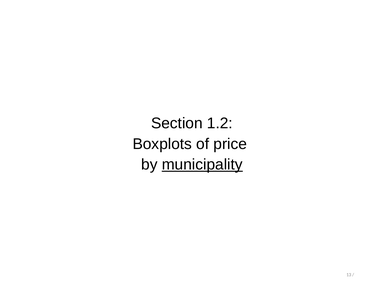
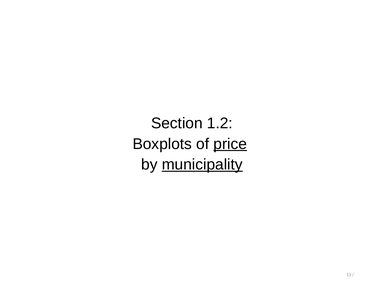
price underline: none -> present (230, 144)
